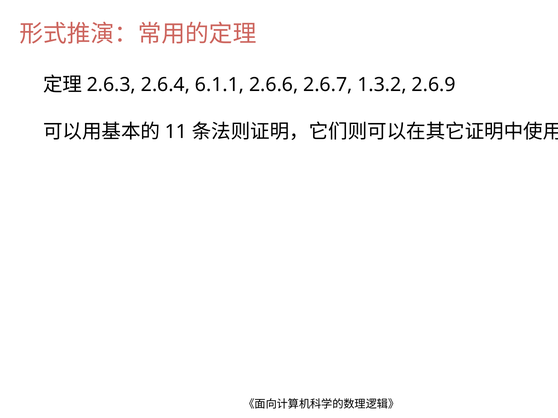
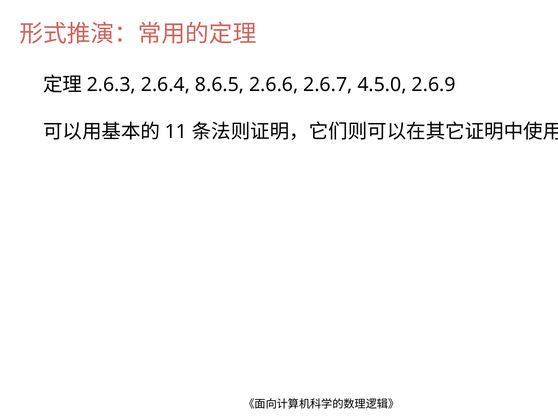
6.1.1: 6.1.1 -> 8.6.5 (220, 85)
1.3.2: 1.3.2 -> 4.5.0 (382, 85)
